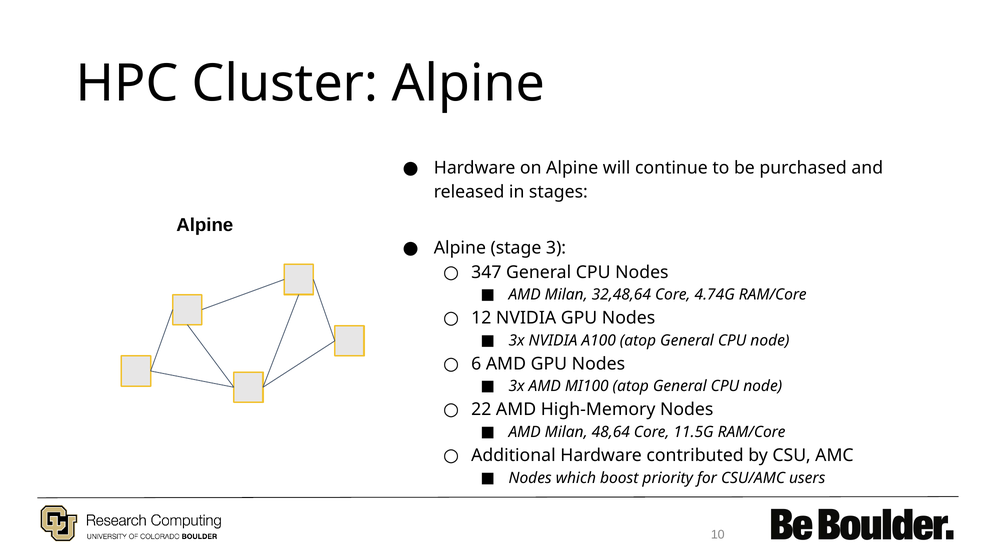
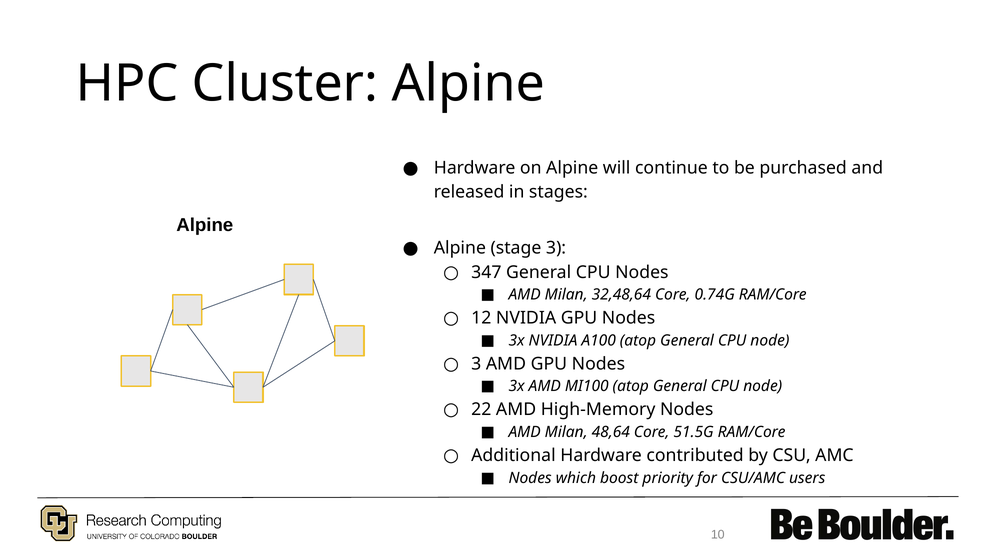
4.74G: 4.74G -> 0.74G (715, 295)
6: 6 -> 3 (476, 364)
11.5G: 11.5G -> 51.5G (694, 432)
